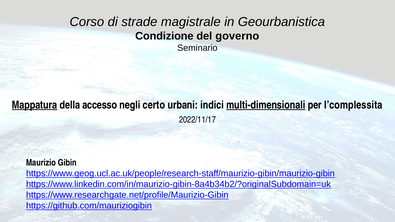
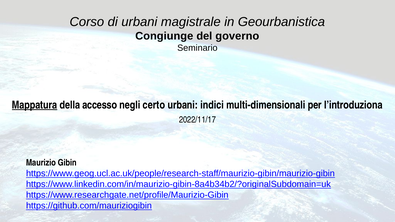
di strade: strade -> urbani (139, 22)
Condizione: Condizione -> Congiunge (164, 36)
multi-dimensionali underline: present -> none (266, 105)
l’complessita: l’complessita -> l’introduziona (353, 105)
